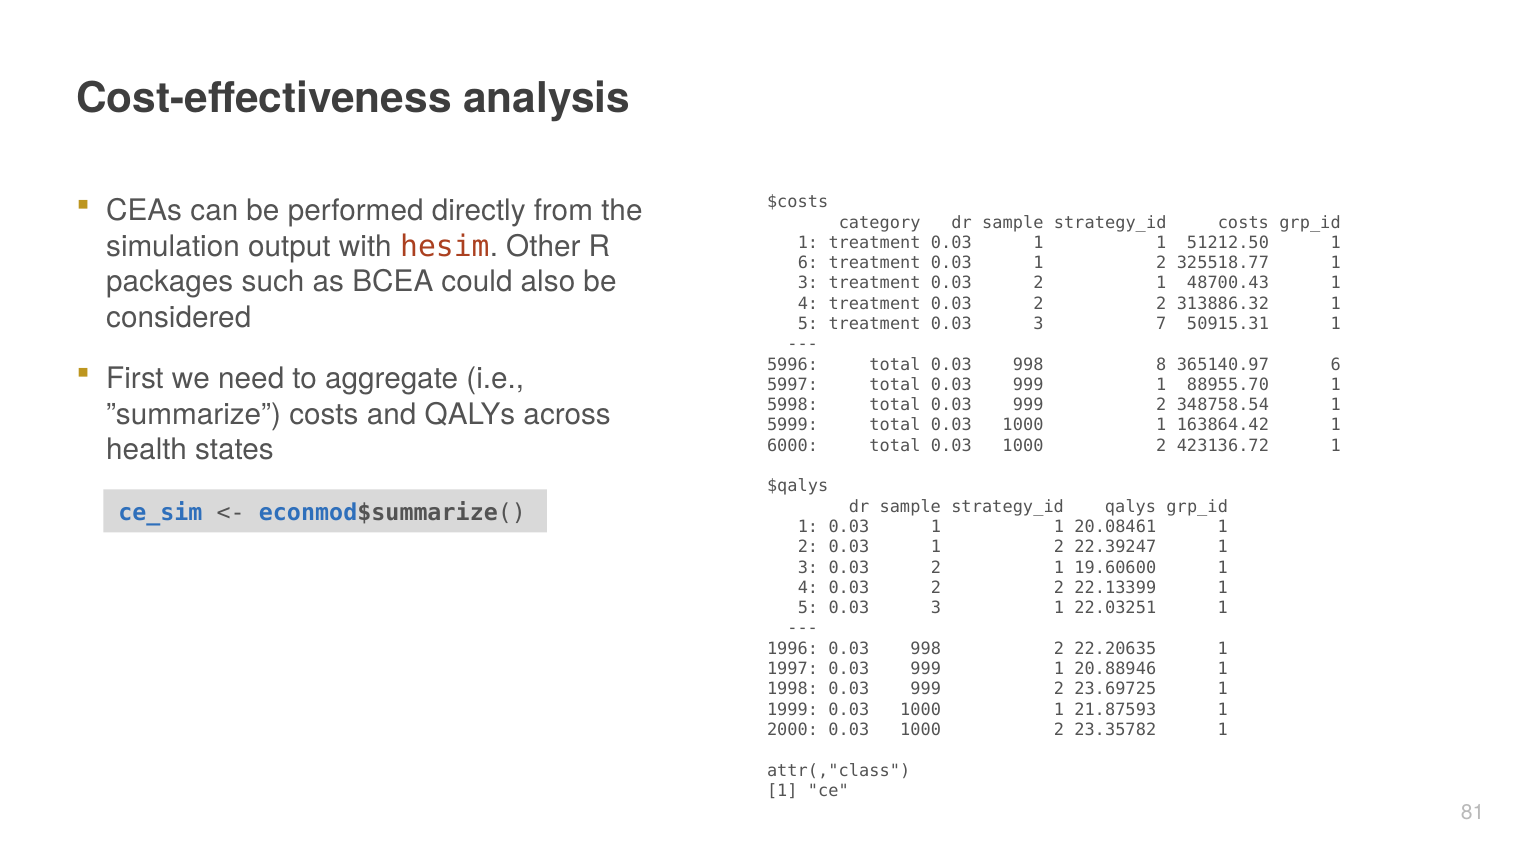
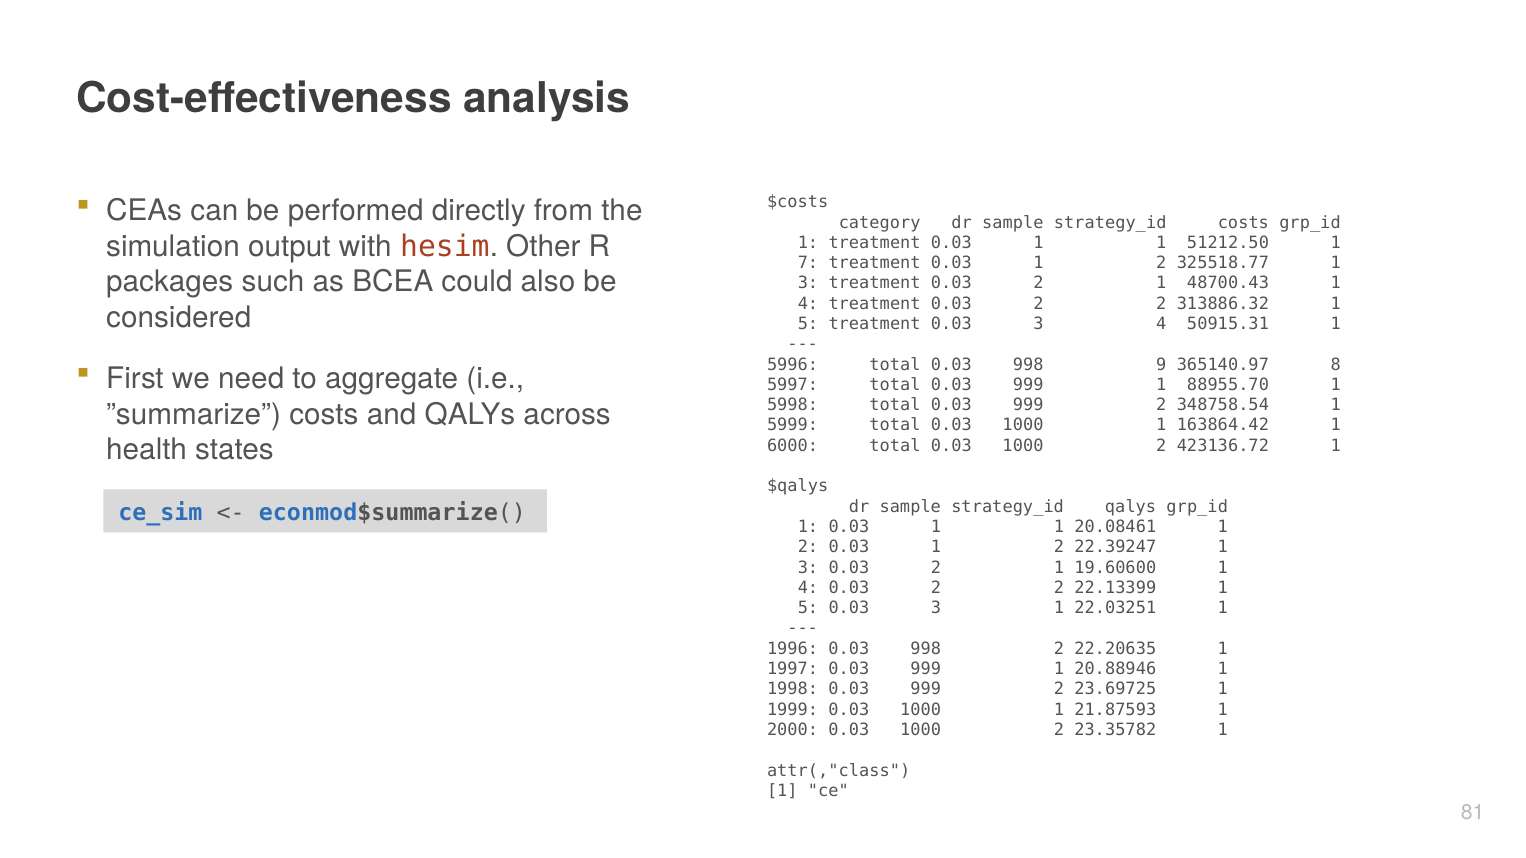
6: 6 -> 7 (808, 263)
3 7: 7 -> 4 (1161, 324)
8: 8 -> 9 (1161, 365)
365140.97 6: 6 -> 8 (1336, 365)
